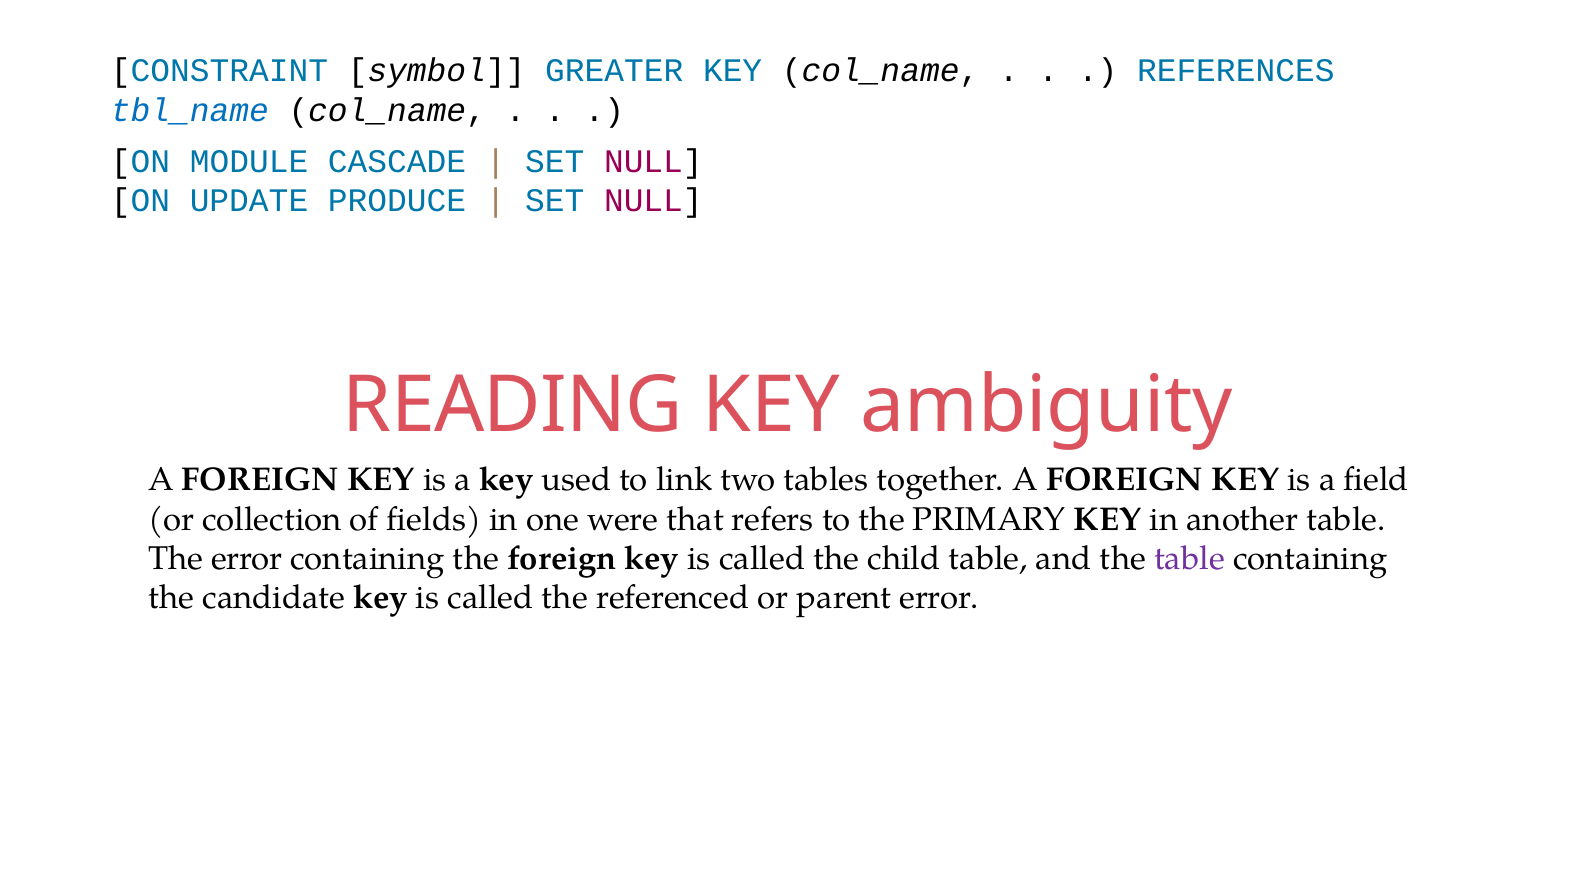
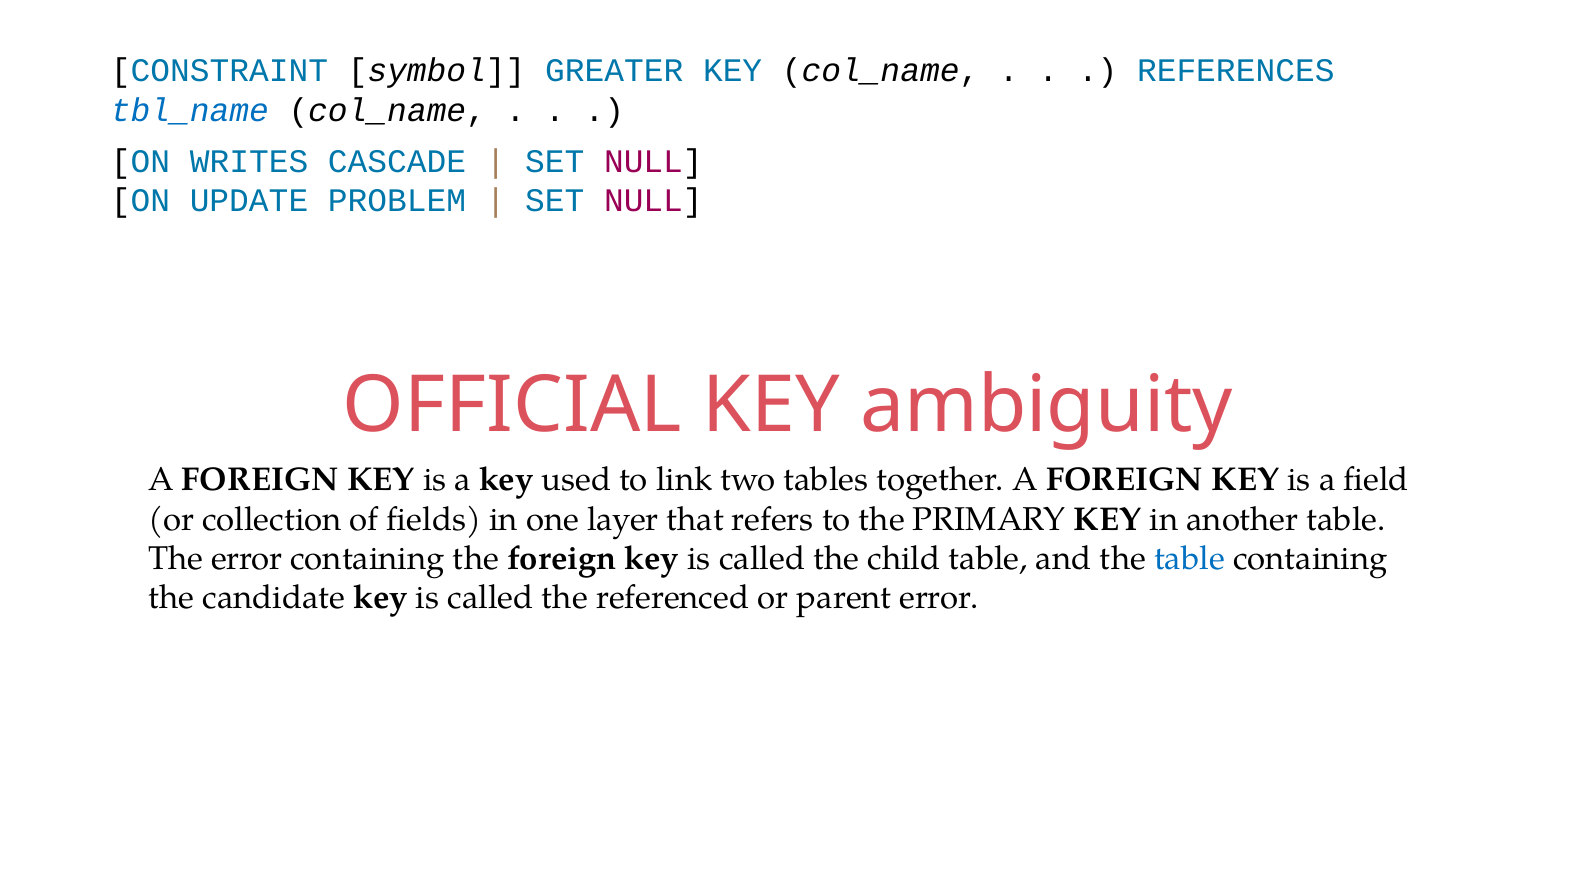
MODULE: MODULE -> WRITES (249, 162)
PRODUCE: PRODUCE -> PROBLEM (397, 201)
READING: READING -> OFFICIAL (512, 405)
were: were -> layer (623, 519)
table colour: purple -> blue (1190, 559)
